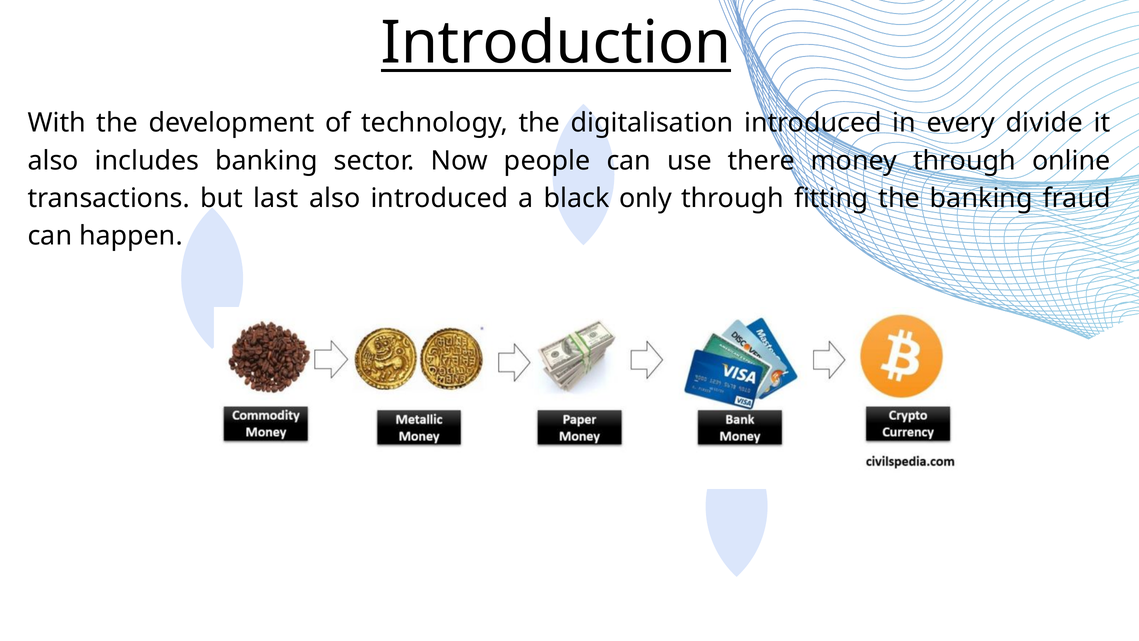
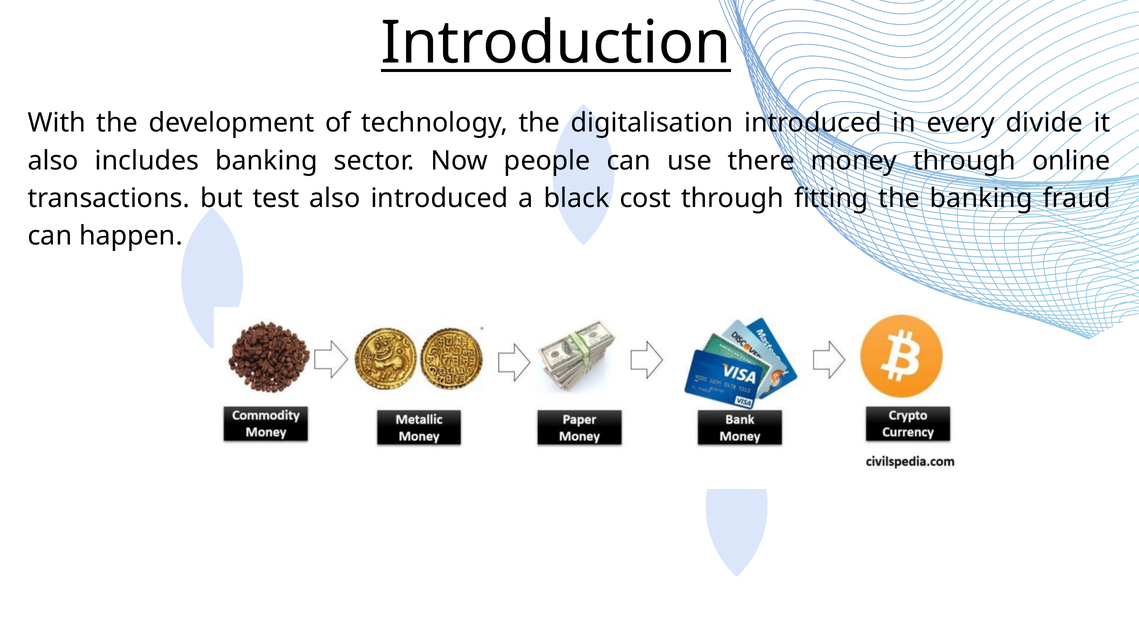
last: last -> test (276, 198)
only: only -> cost (645, 198)
